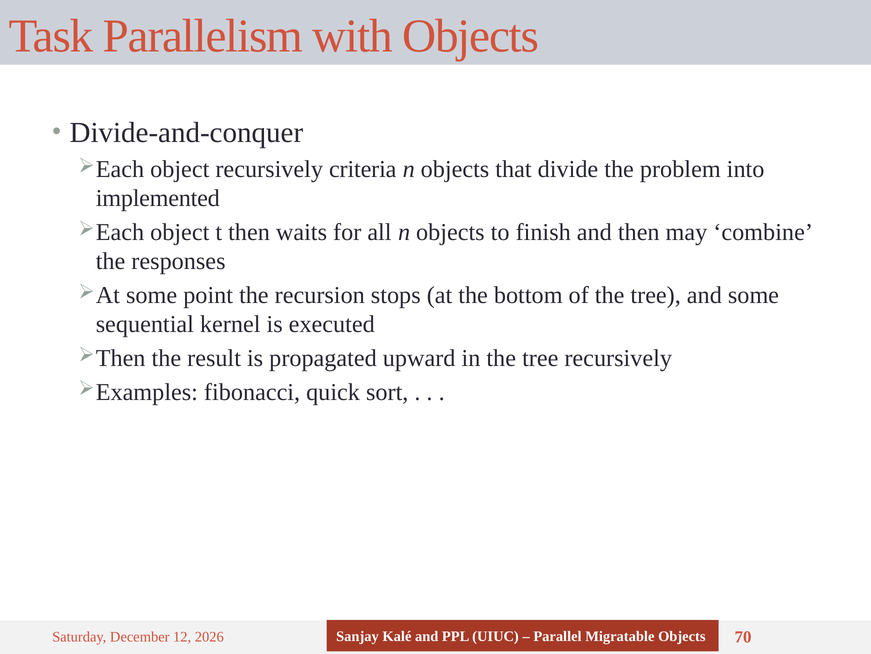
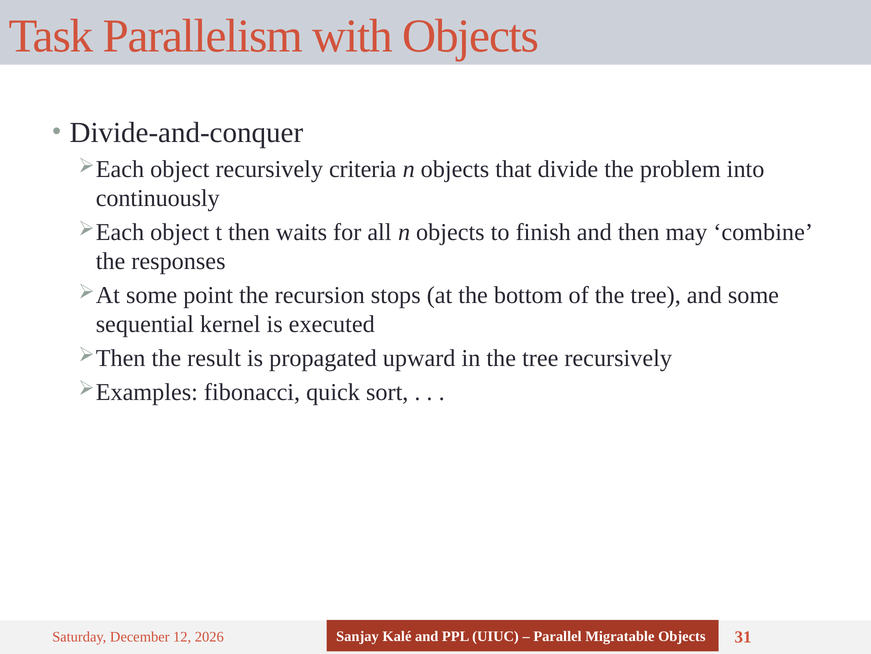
implemented: implemented -> continuously (158, 198)
70: 70 -> 31 (743, 637)
